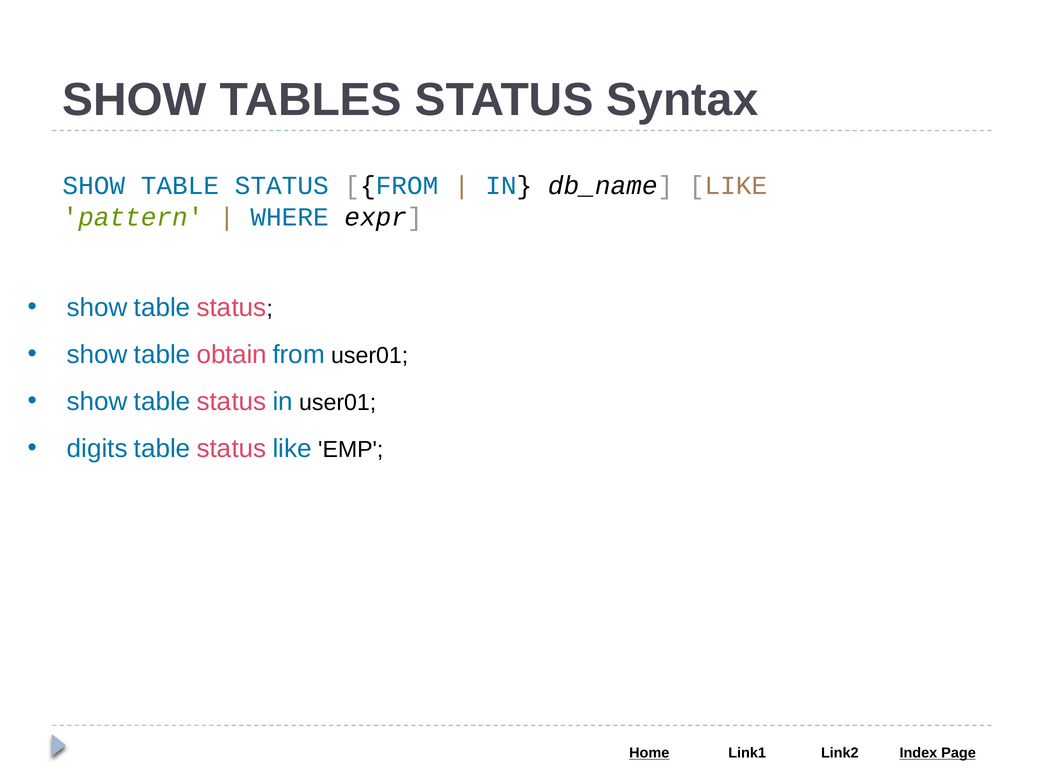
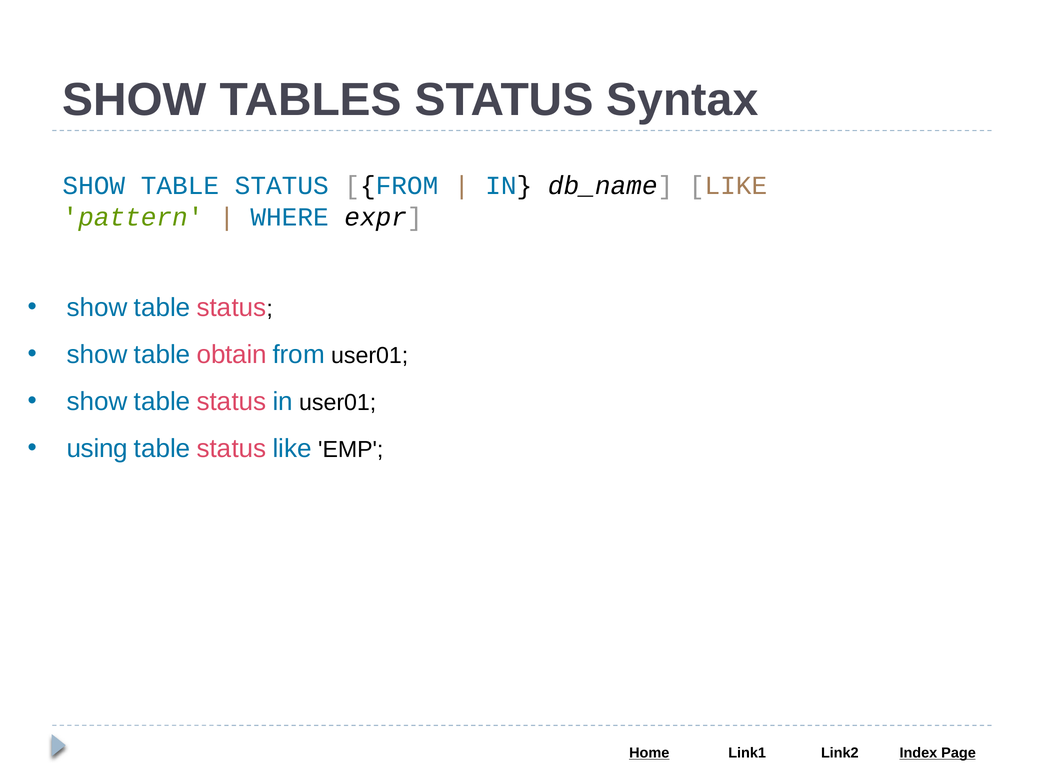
digits: digits -> using (97, 449)
